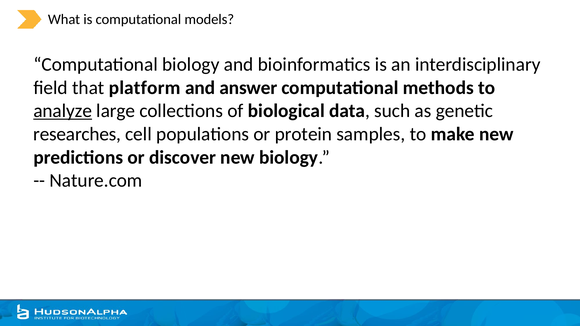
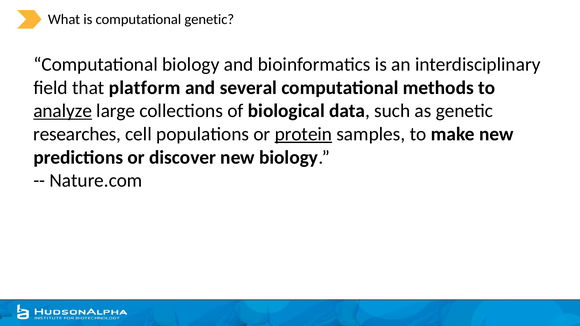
computational models: models -> genetic (209, 19)
answer: answer -> several (248, 88)
protein underline: none -> present (303, 134)
